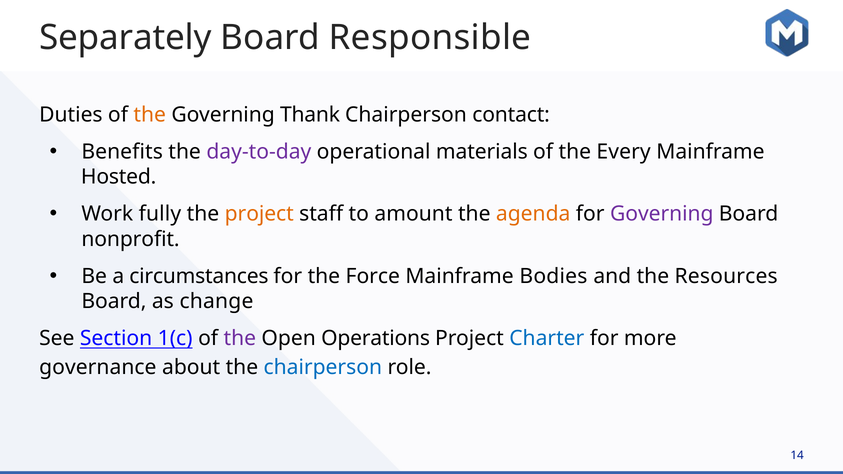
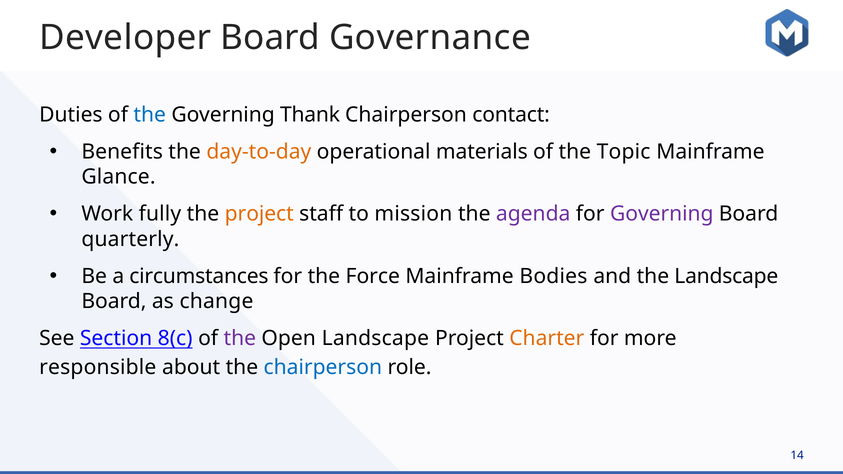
Separately: Separately -> Developer (125, 38)
Responsible: Responsible -> Governance (430, 38)
the colour: orange -> blue (150, 115)
day-to-day colour: purple -> orange (259, 152)
Every: Every -> Topic (624, 152)
Hosted: Hosted -> Glance (118, 177)
amount: amount -> mission (413, 214)
agenda colour: orange -> purple (533, 214)
nonprofit: nonprofit -> quarterly (130, 239)
the Resources: Resources -> Landscape (726, 276)
1(c: 1(c -> 8(c (175, 339)
Open Operations: Operations -> Landscape (375, 339)
Charter colour: blue -> orange (547, 339)
governance: governance -> responsible (98, 367)
